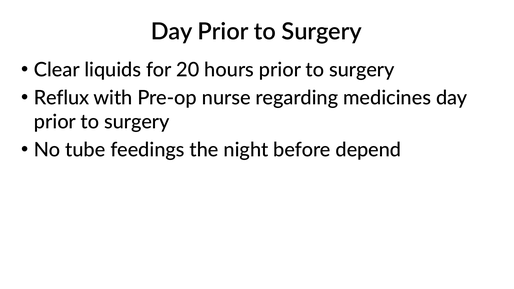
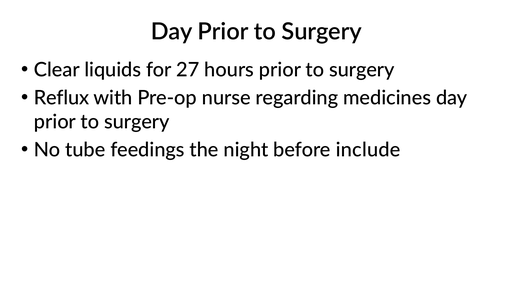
20: 20 -> 27 (188, 70)
depend: depend -> include (368, 150)
